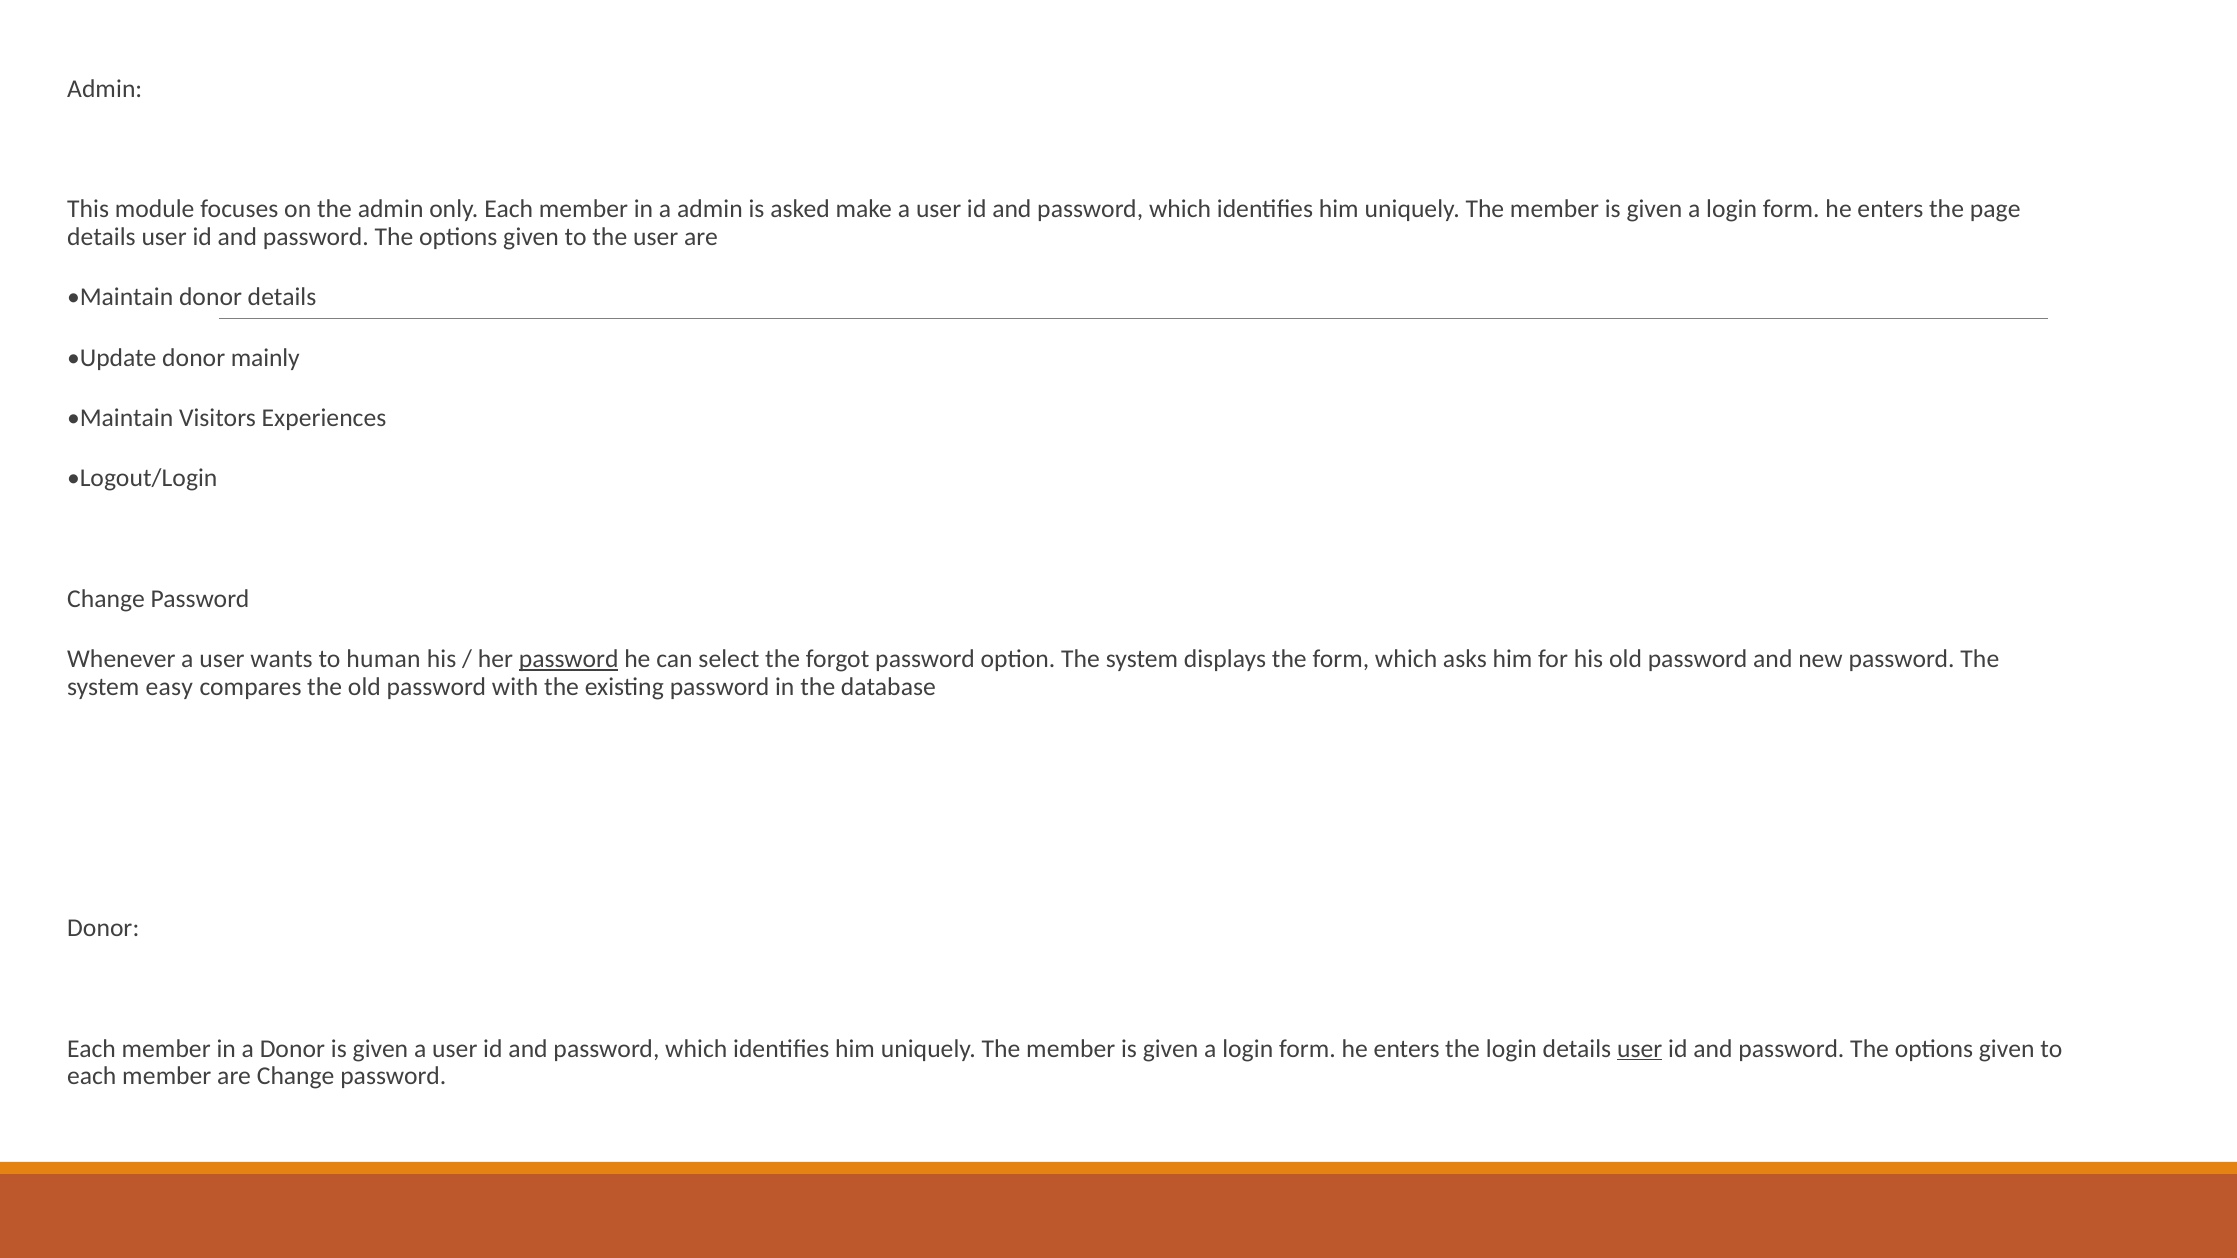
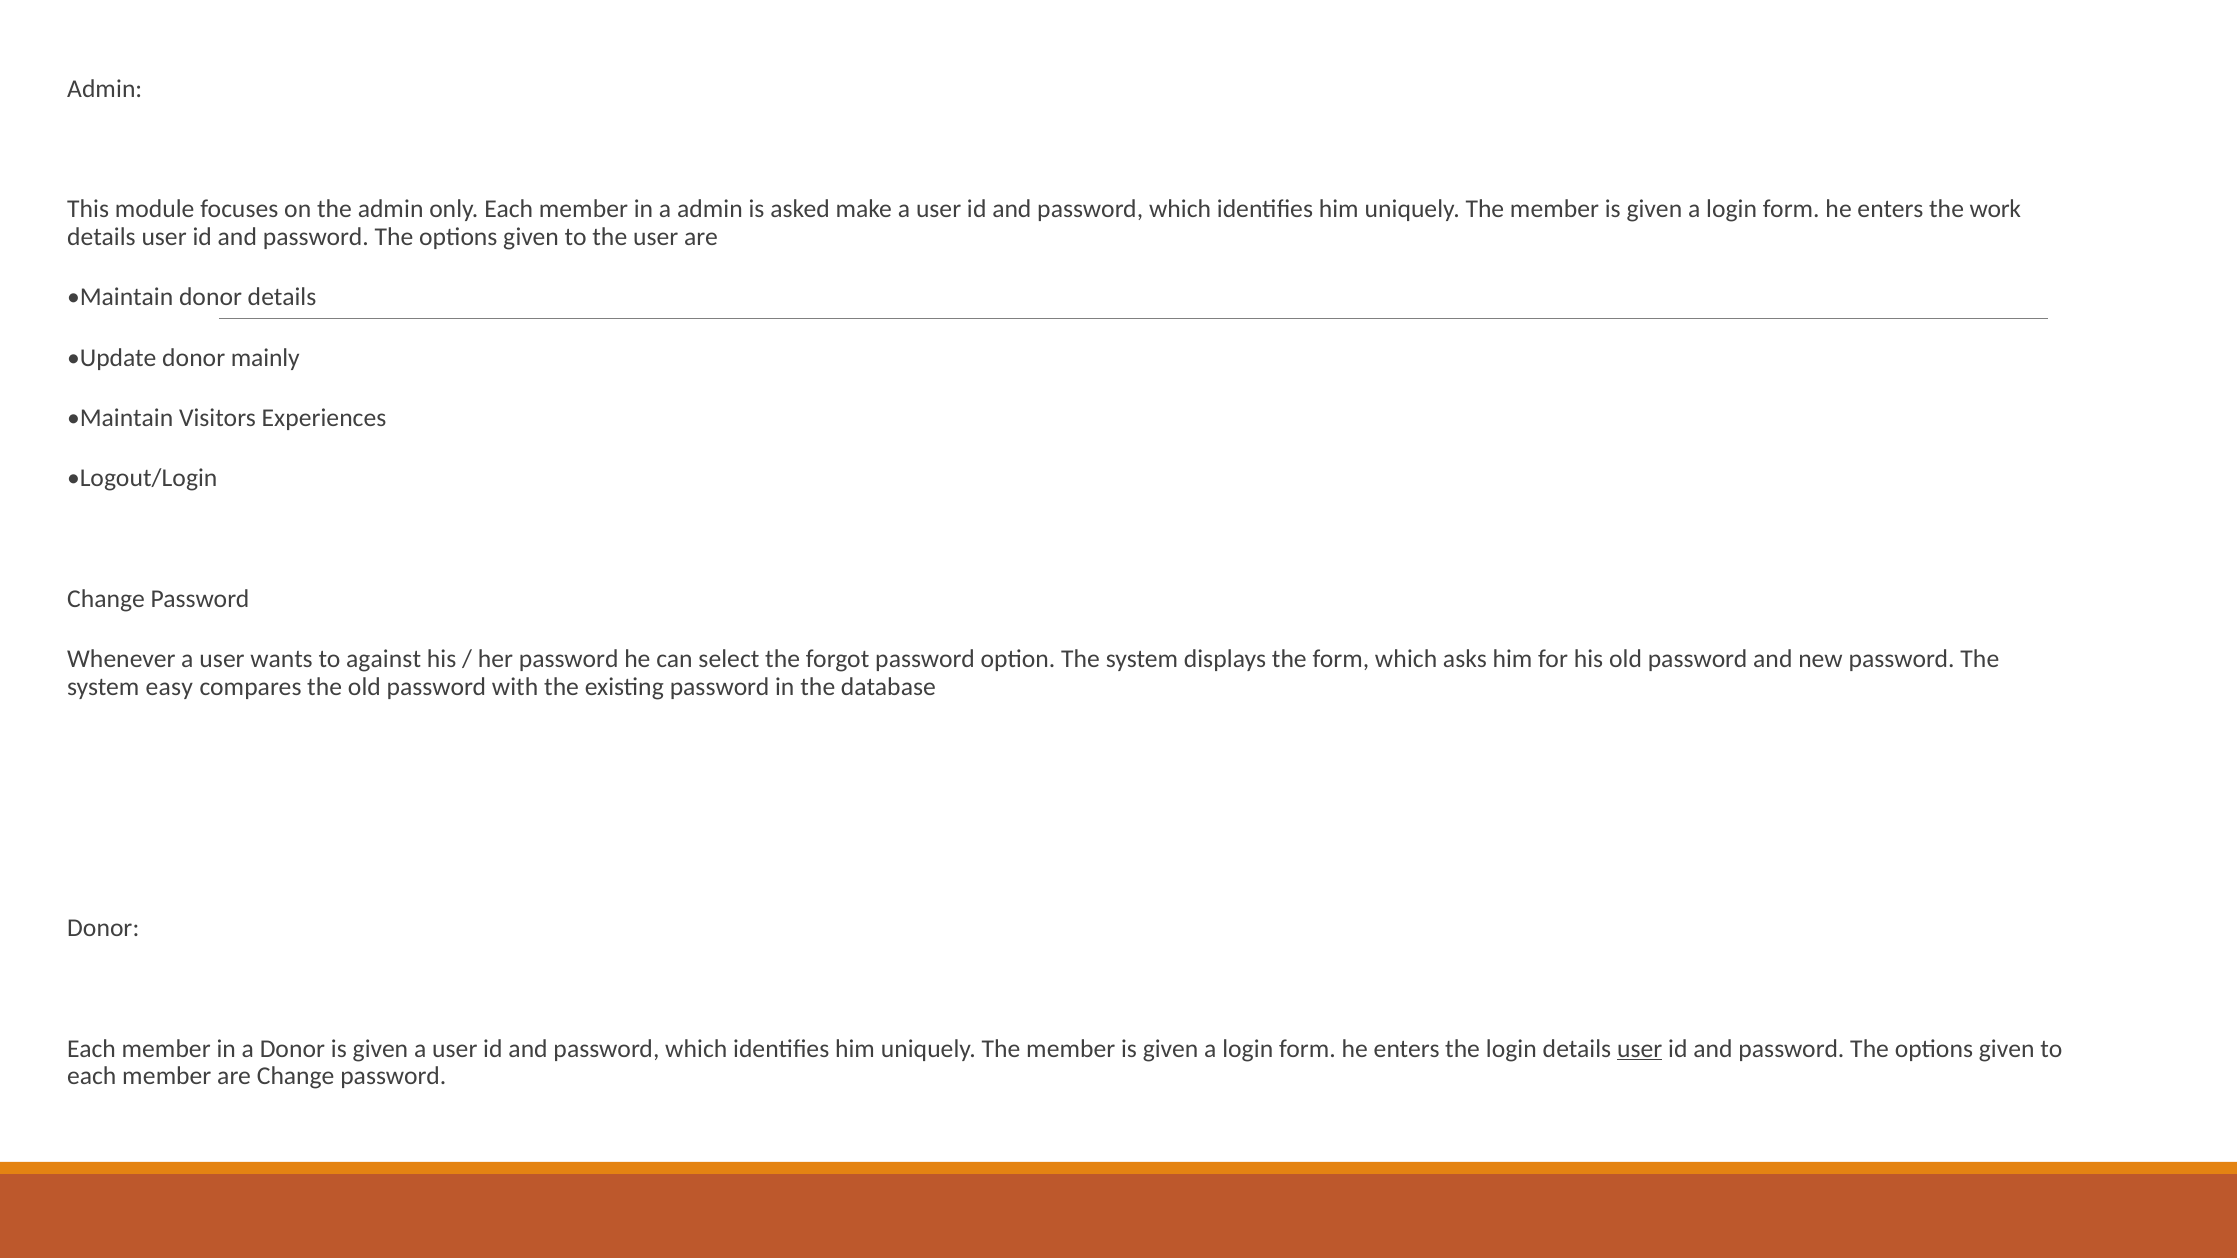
page: page -> work (1995, 210)
human: human -> against (384, 659)
password underline: present -> none (569, 659)
